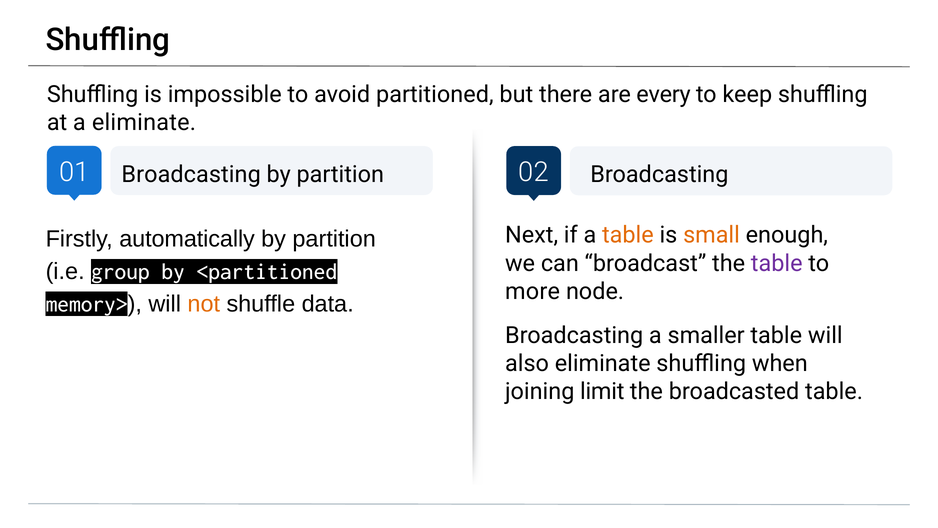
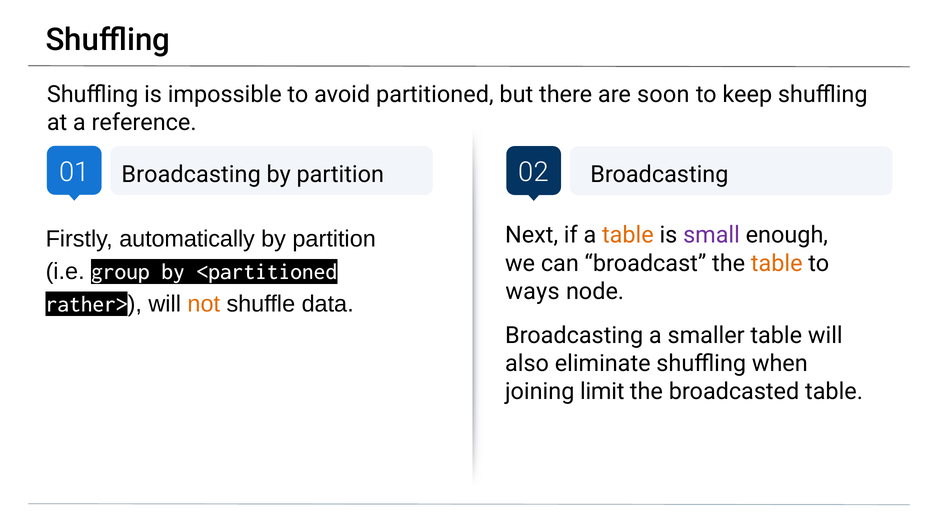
every: every -> soon (663, 94)
a eliminate: eliminate -> reference (144, 123)
small colour: orange -> purple (712, 235)
table colour: purple -> orange (777, 263)
more: more -> ways (533, 291)
memory>: memory> -> rather> (87, 304)
